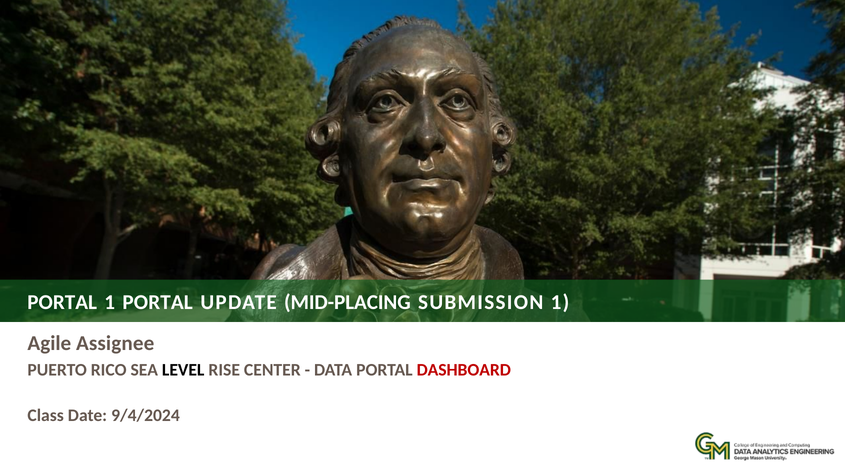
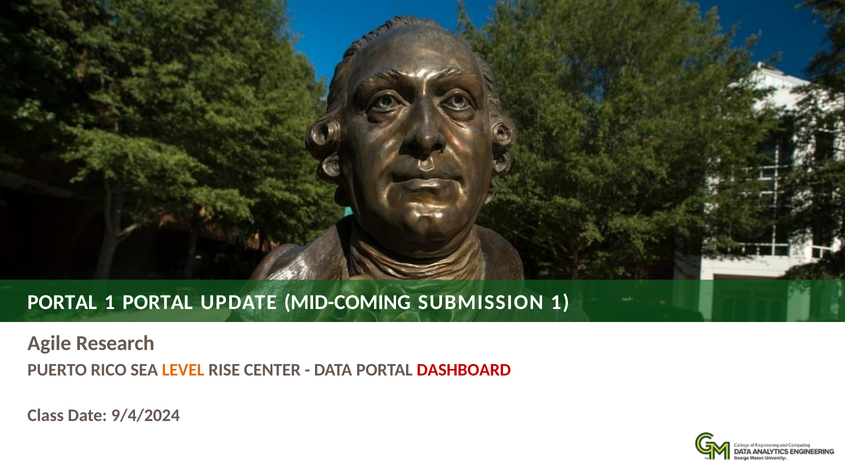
MID-PLACING: MID-PLACING -> MID-COMING (347, 302)
Assignee: Assignee -> Research (115, 344)
LEVEL colour: black -> orange (183, 370)
